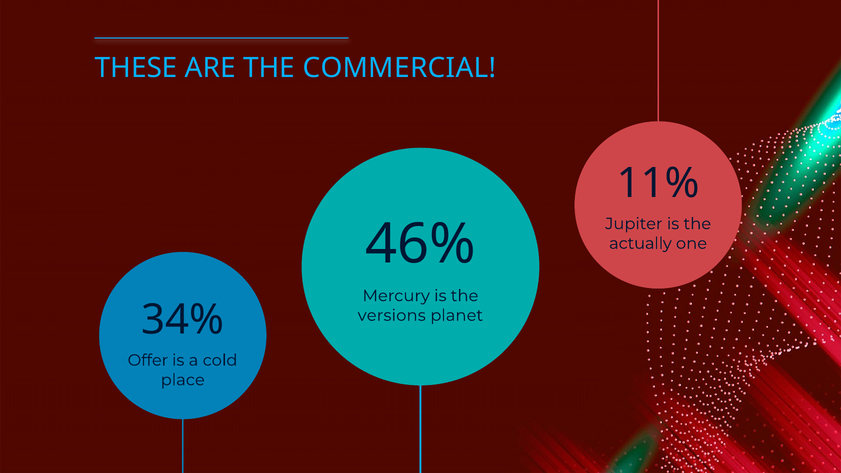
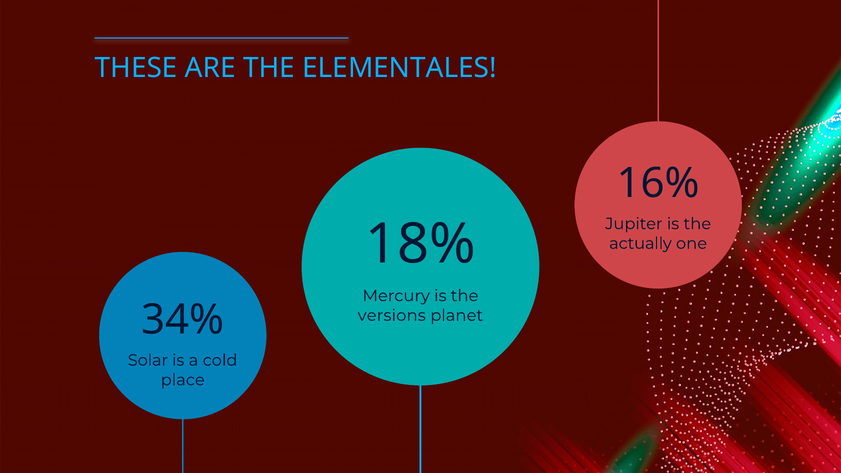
COMMERCIAL: COMMERCIAL -> ELEMENTALES (400, 68)
11%: 11% -> 16% (658, 183)
46%: 46% -> 18% (420, 244)
Offer: Offer -> Solar (148, 360)
